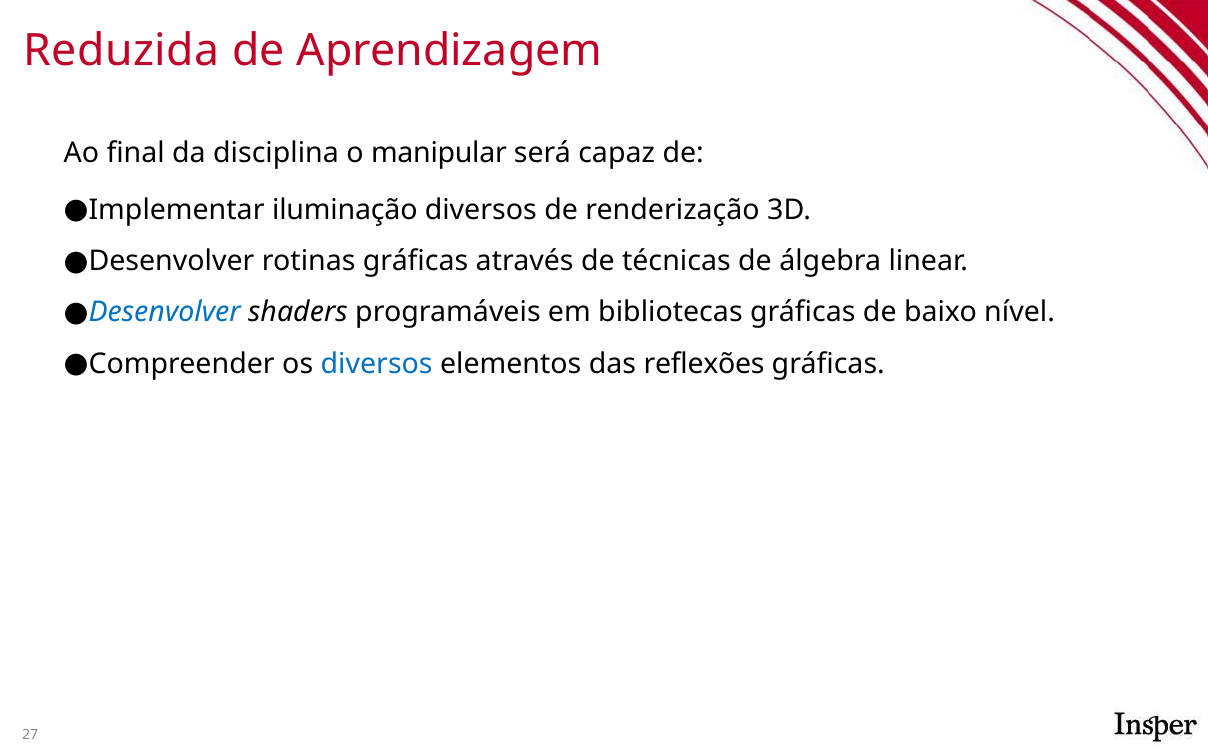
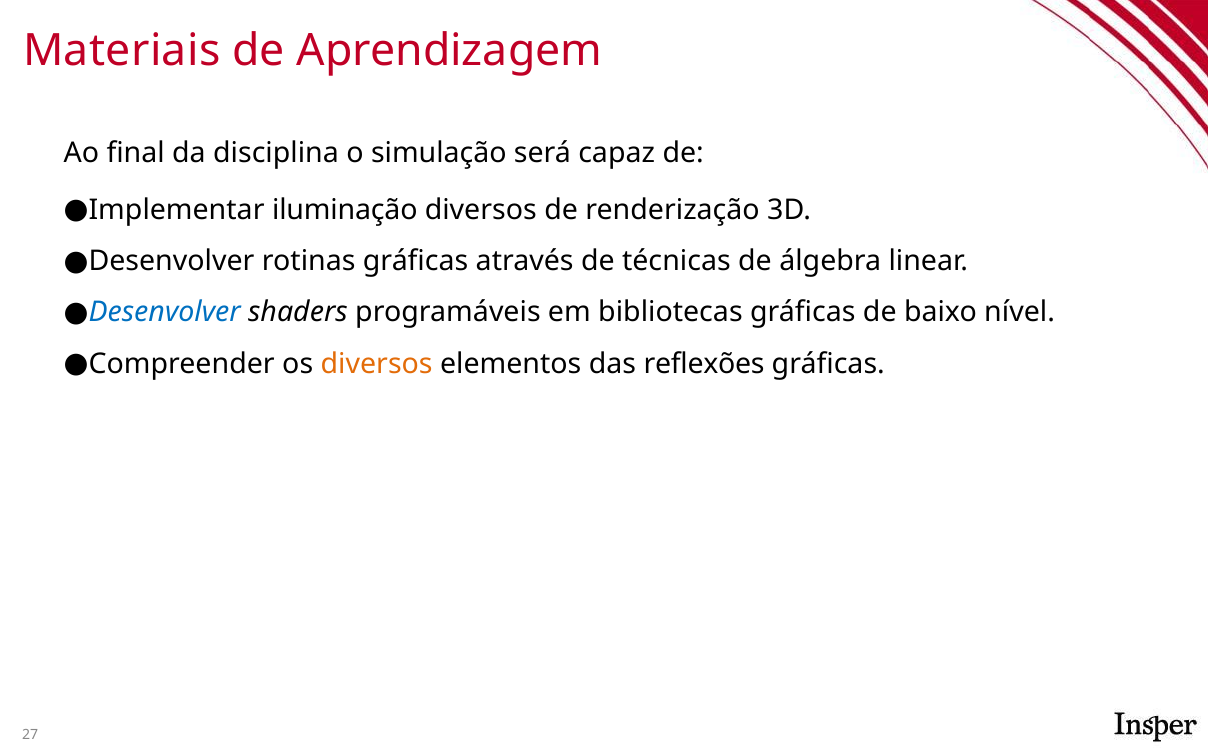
Reduzida: Reduzida -> Materiais (122, 51)
manipular: manipular -> simulação (439, 153)
diversos colour: blue -> orange (377, 364)
